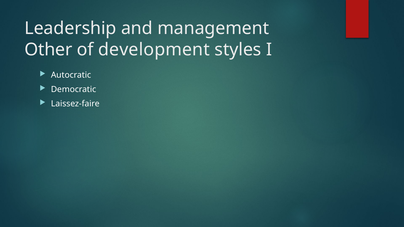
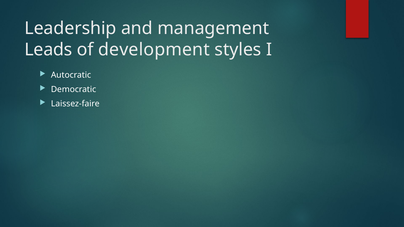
Other: Other -> Leads (48, 50)
